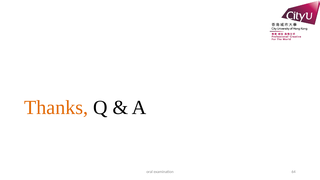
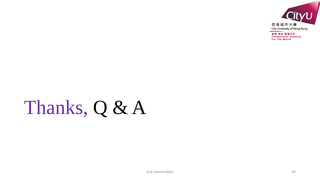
Thanks colour: orange -> purple (56, 108)
